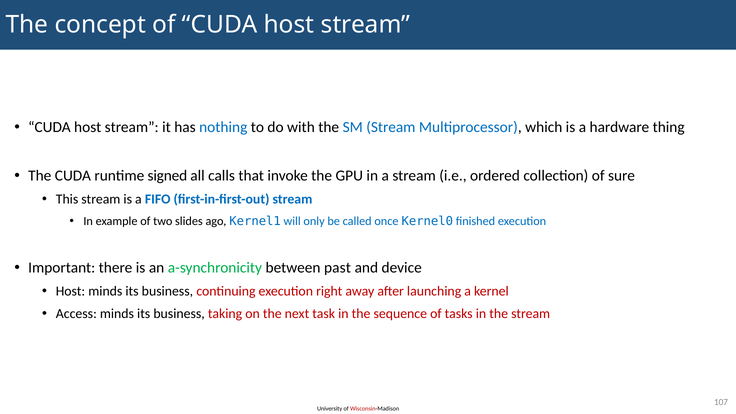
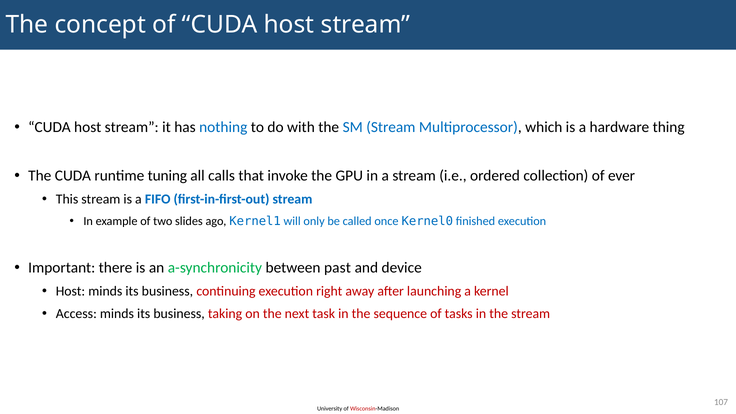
signed: signed -> tuning (167, 176)
sure: sure -> ever (622, 176)
